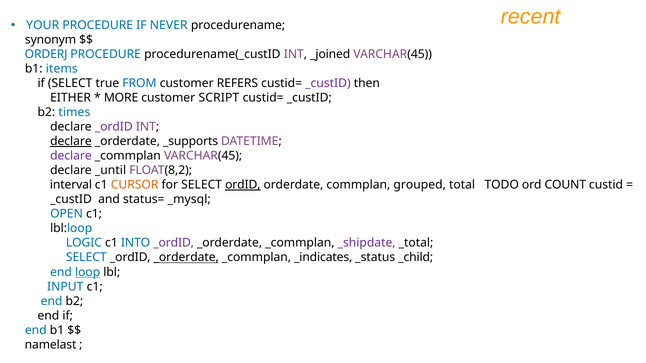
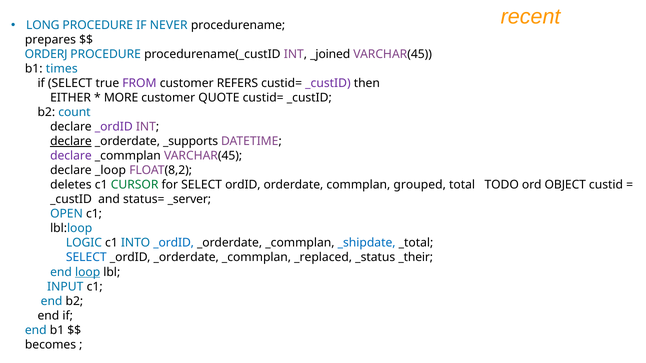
YOUR: YOUR -> LONG (43, 25)
synonym: synonym -> prepares (50, 40)
items: items -> times (62, 69)
FROM colour: blue -> purple (139, 83)
SCRIPT: SCRIPT -> QUOTE (219, 98)
times: times -> count (74, 112)
_until: _until -> _loop (110, 171)
interval: interval -> deletes (71, 185)
CURSOR colour: orange -> green (135, 185)
ordID underline: present -> none (243, 185)
COUNT: COUNT -> OBJECT (565, 185)
_mysql: _mysql -> _server (189, 200)
_ordID colour: purple -> blue (174, 243)
_shipdate colour: purple -> blue (367, 243)
_orderdate underline: present -> none (186, 258)
_indicates: _indicates -> _replaced (323, 258)
_child: _child -> _their (416, 258)
namelast: namelast -> becomes (51, 345)
